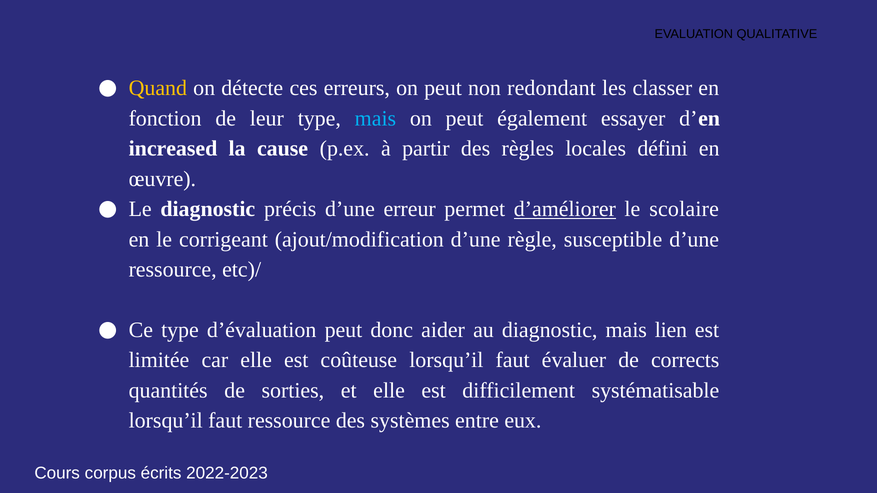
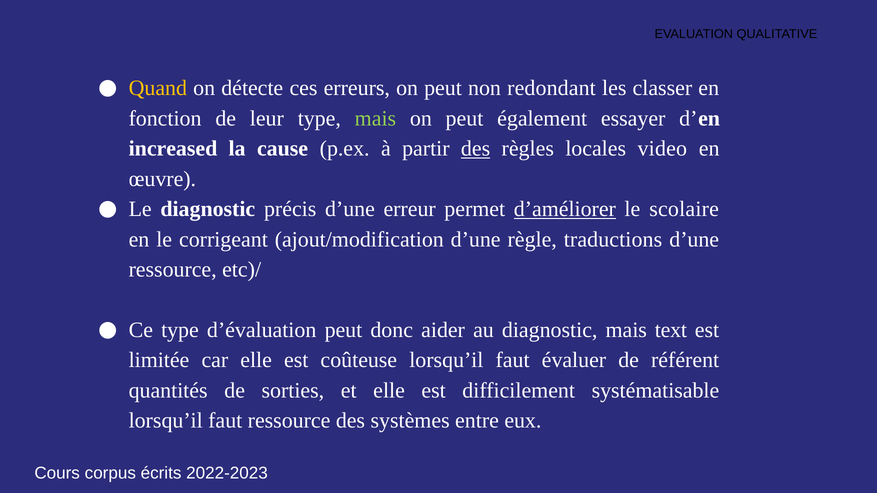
mais colour: light blue -> light green (375, 118)
des underline: none -> present (476, 149)
défini: défini -> video (662, 149)
susceptible: susceptible -> traductions (613, 239)
lien: lien -> text (671, 330)
corrects: corrects -> référent (685, 360)
